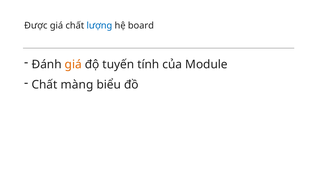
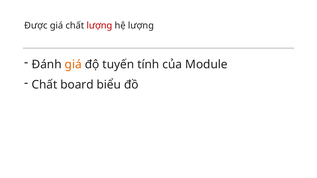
lượng colour: blue -> red (99, 26)
hệ board: board -> lượng (141, 26)
màng: màng -> board (77, 85)
